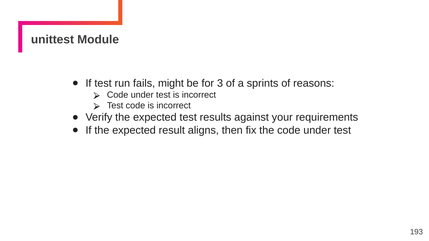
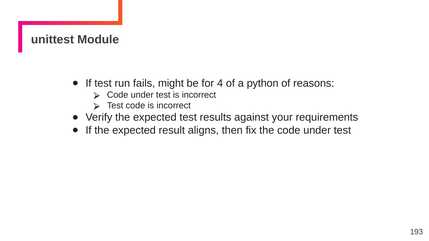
3: 3 -> 4 (220, 83)
sprints: sprints -> python (263, 83)
